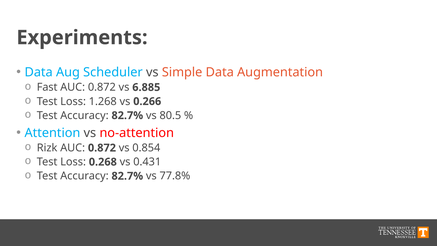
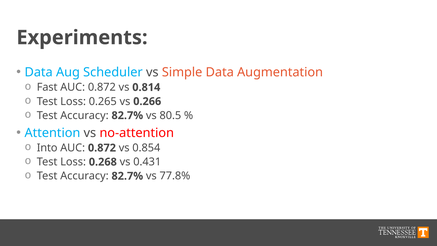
6.885: 6.885 -> 0.814 (146, 87)
1.268: 1.268 -> 0.265 (103, 101)
Rizk: Rizk -> Into (47, 148)
